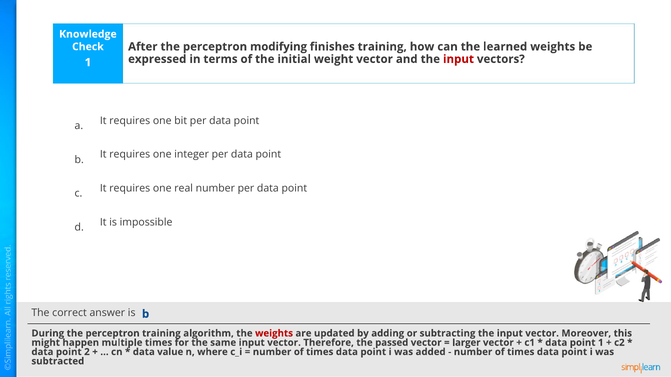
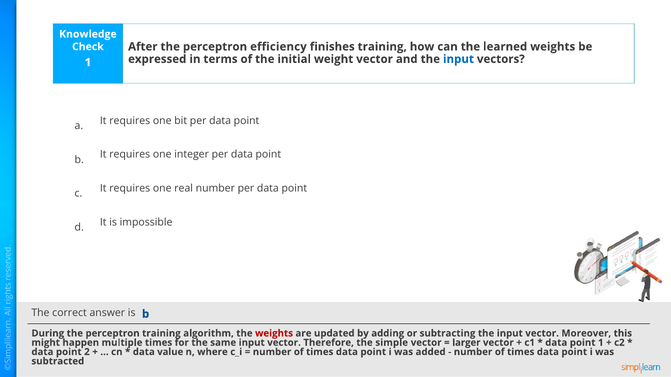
modifying: modifying -> efficiency (278, 47)
input colour: red -> blue (458, 59)
passed: passed -> simple (392, 343)
